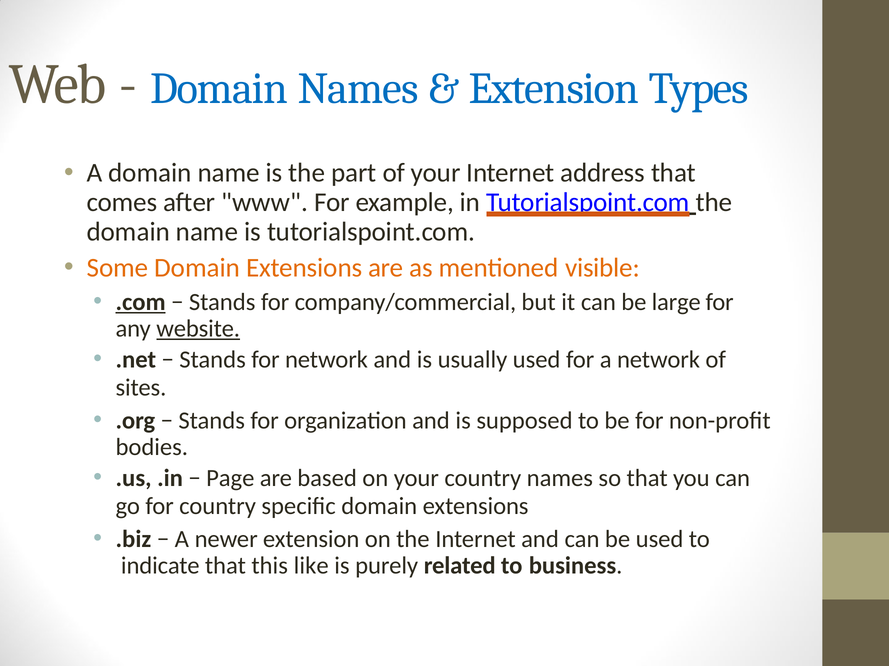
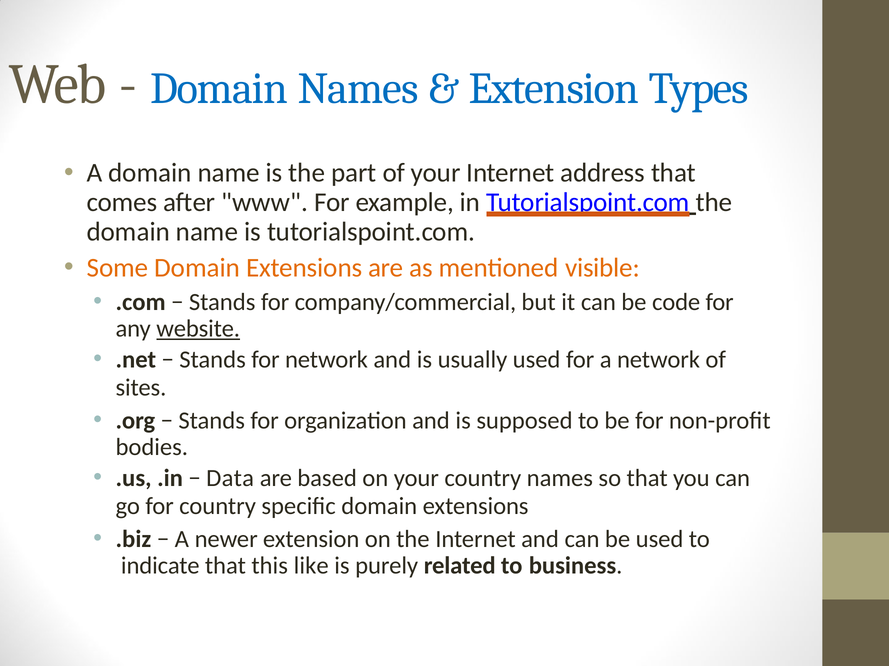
.com underline: present -> none (141, 303)
large: large -> code (676, 303)
Page: Page -> Data (230, 478)
